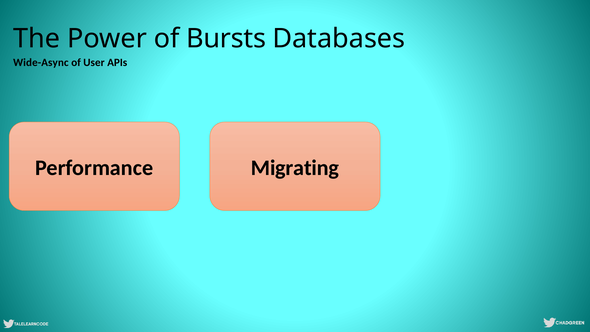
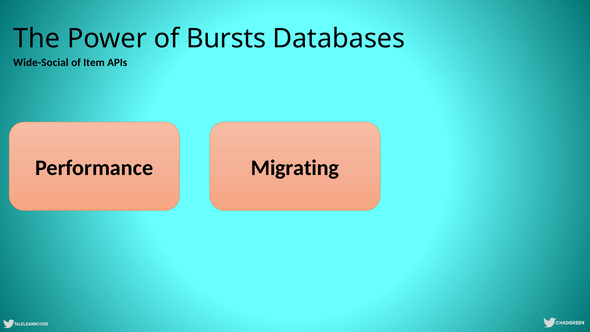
Wide-Async: Wide-Async -> Wide-Social (41, 62)
User: User -> Item (94, 62)
